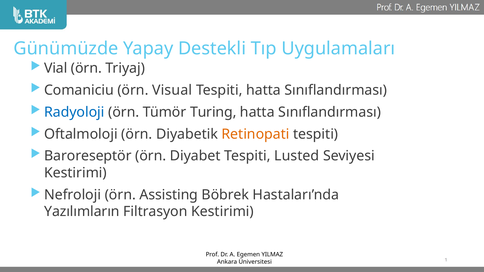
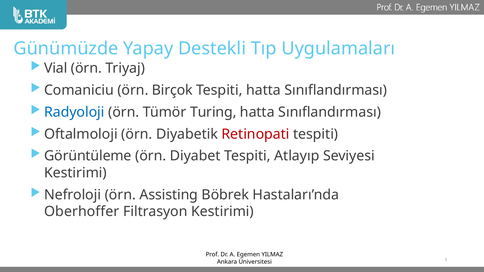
Visual: Visual -> Birçok (172, 90)
Retinopati colour: orange -> red (256, 134)
Baroreseptör: Baroreseptör -> Görüntüleme (88, 156)
Lusted: Lusted -> Atlayıp (297, 156)
Yazılımların: Yazılımların -> Oberhoffer (82, 212)
